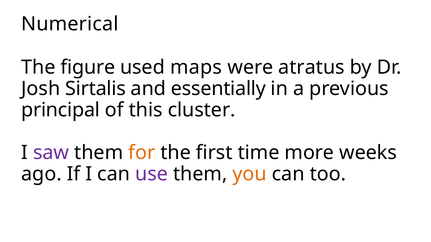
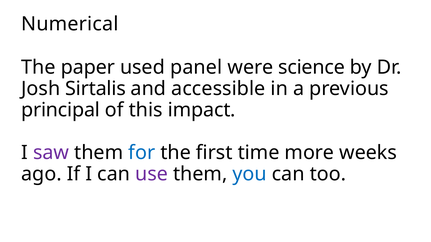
figure: figure -> paper (88, 67)
maps: maps -> panel (196, 67)
atratus: atratus -> science (312, 67)
essentially: essentially -> accessible (218, 89)
cluster: cluster -> impact (202, 110)
for colour: orange -> blue (142, 153)
you colour: orange -> blue (250, 174)
